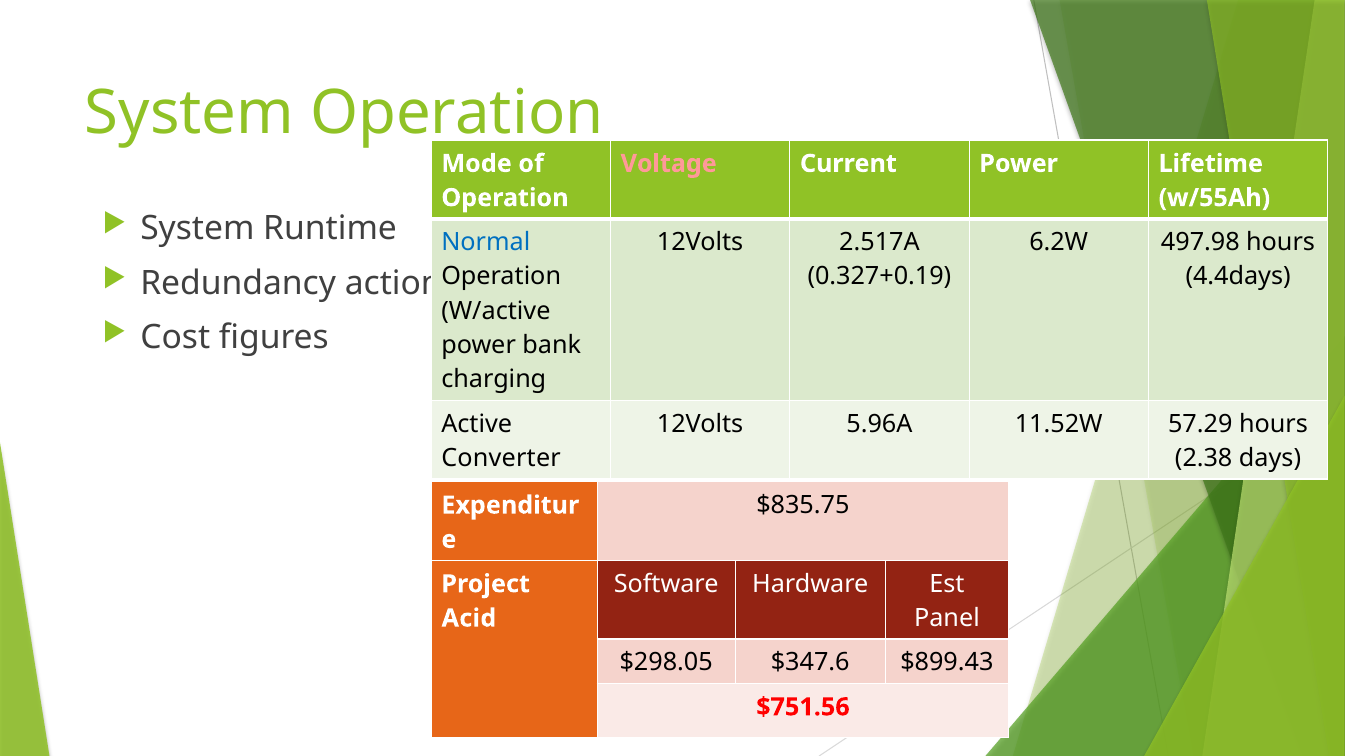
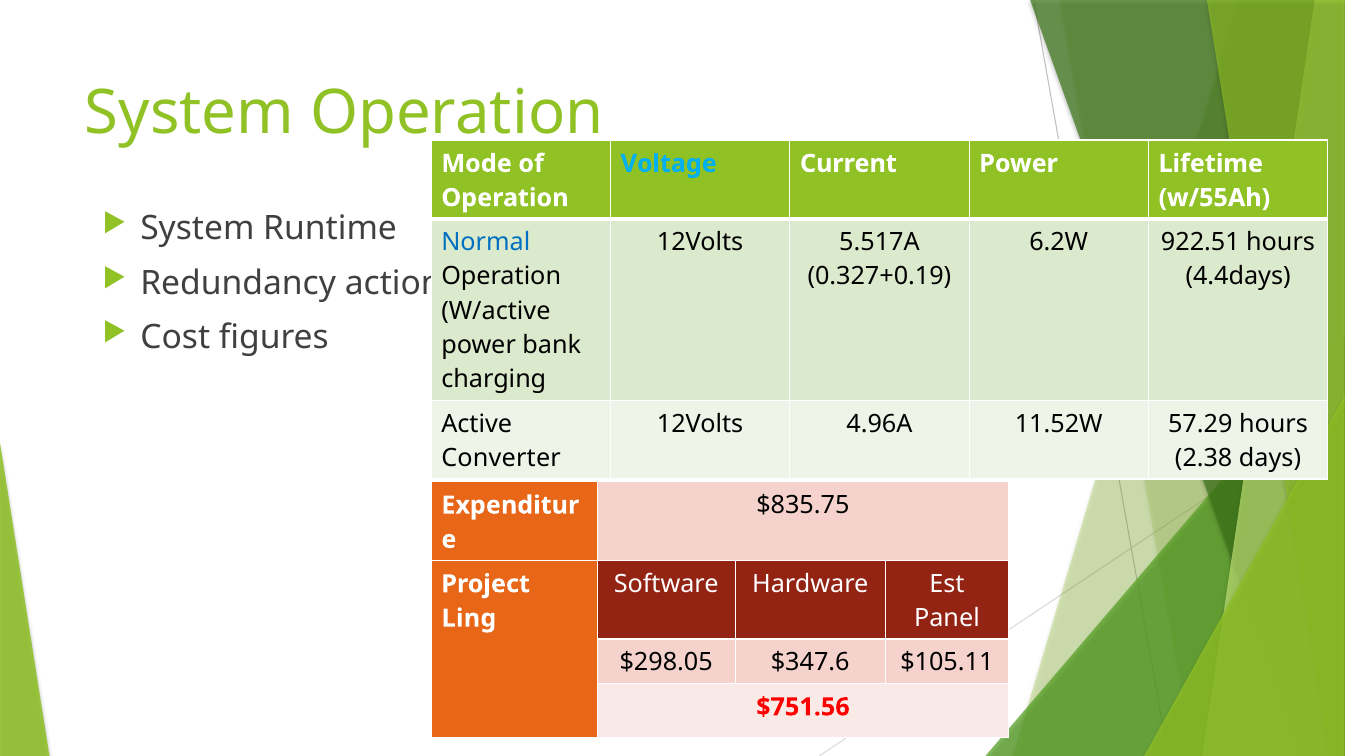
Voltage colour: pink -> light blue (669, 164)
2.517A: 2.517A -> 5.517A (879, 242)
497.98: 497.98 -> 922.51 (1200, 242)
5.96A: 5.96A -> 4.96A (879, 424)
Acid: Acid -> Ling (469, 619)
$899.43: $899.43 -> $105.11 (947, 663)
